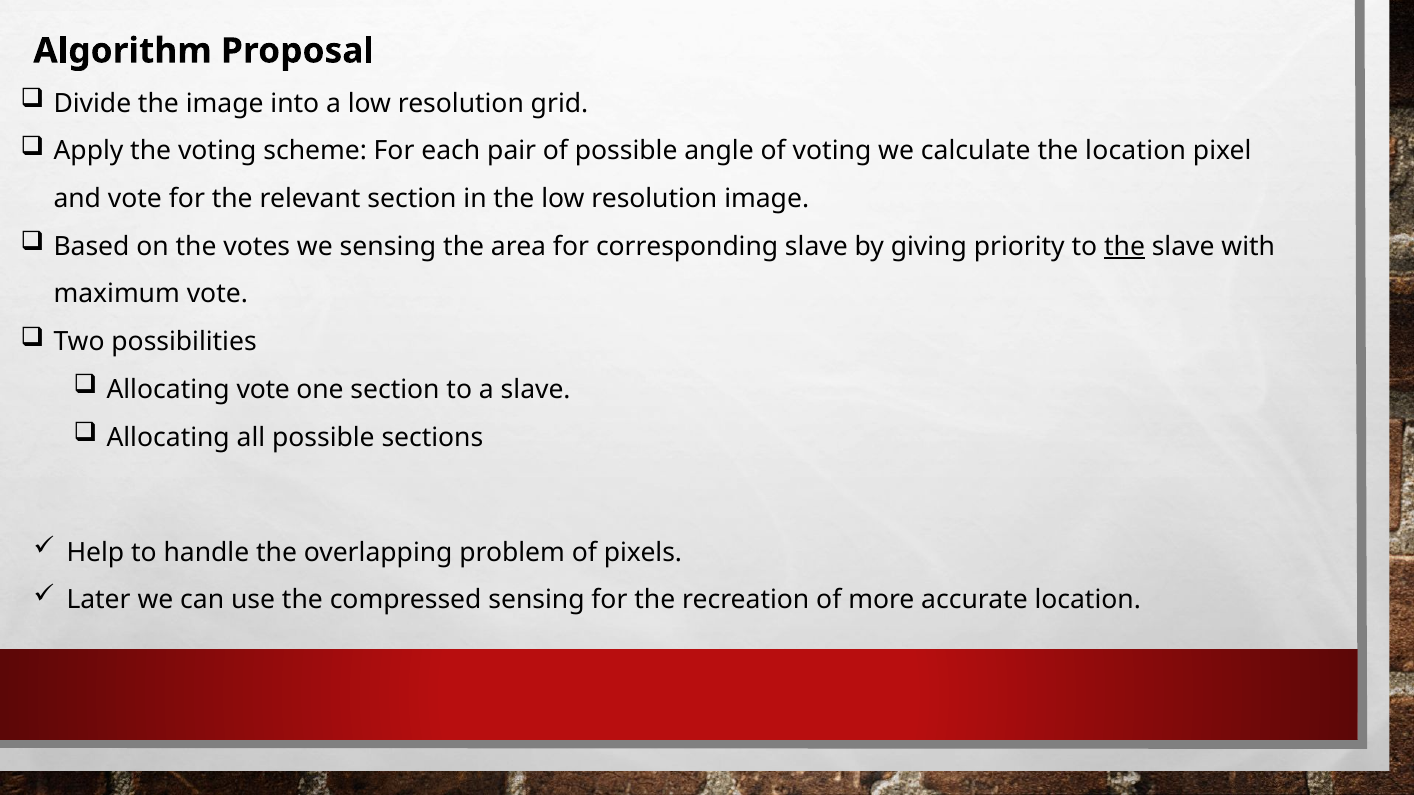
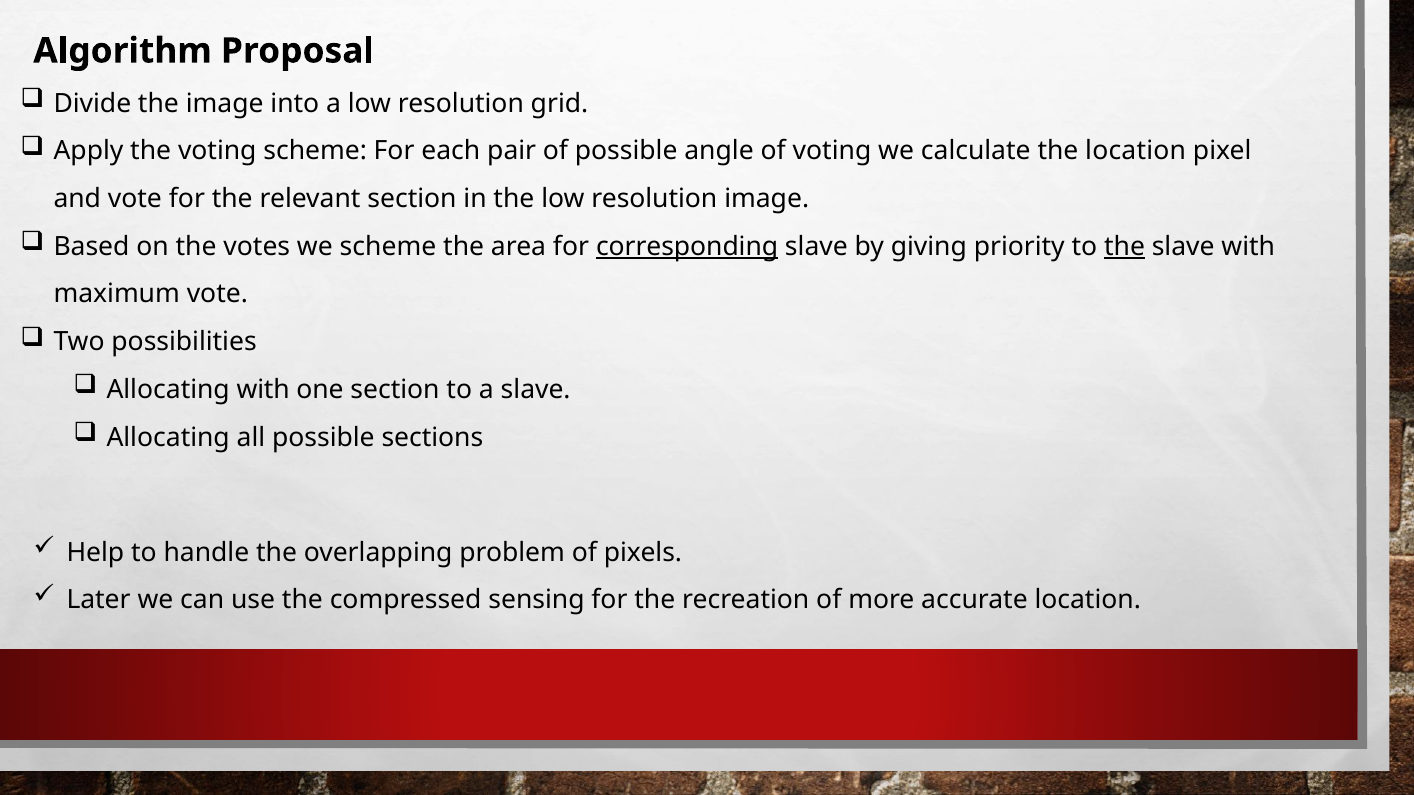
we sensing: sensing -> scheme (388, 247)
corresponding underline: none -> present (687, 247)
Allocating vote: vote -> with (263, 390)
